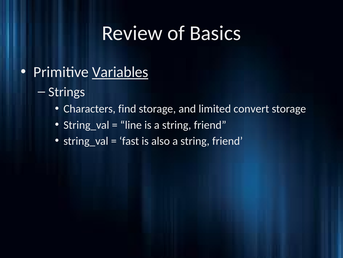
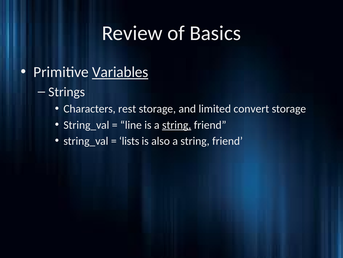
find: find -> rest (127, 109)
string underline: none -> present (177, 125)
fast: fast -> lists (129, 141)
